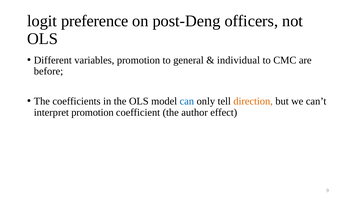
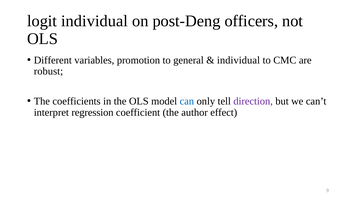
logit preference: preference -> individual (95, 21)
before: before -> robust (48, 71)
direction colour: orange -> purple (253, 101)
interpret promotion: promotion -> regression (92, 112)
